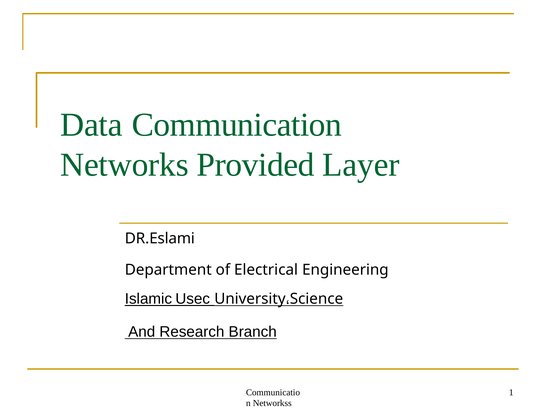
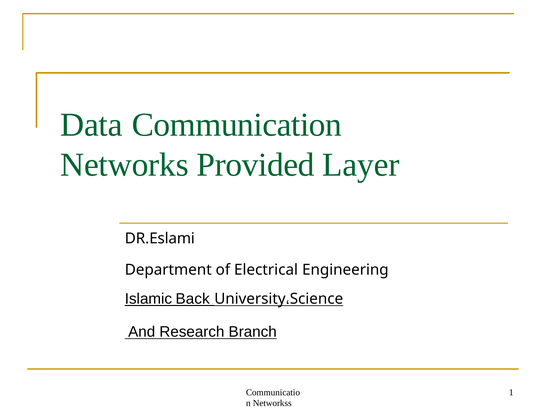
Usec: Usec -> Back (193, 298)
